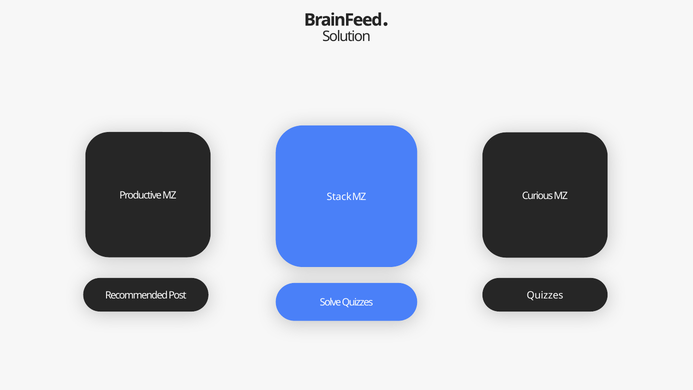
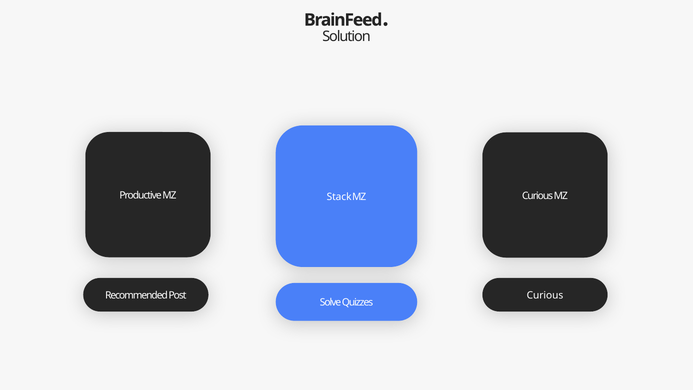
Post Quizzes: Quizzes -> Curious (545, 295)
